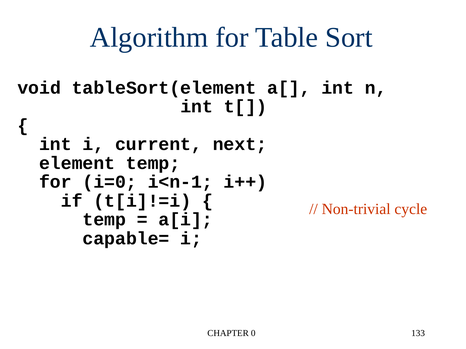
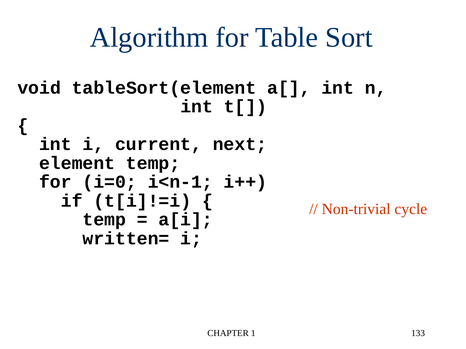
capable=: capable= -> written= (126, 239)
0: 0 -> 1 (253, 334)
